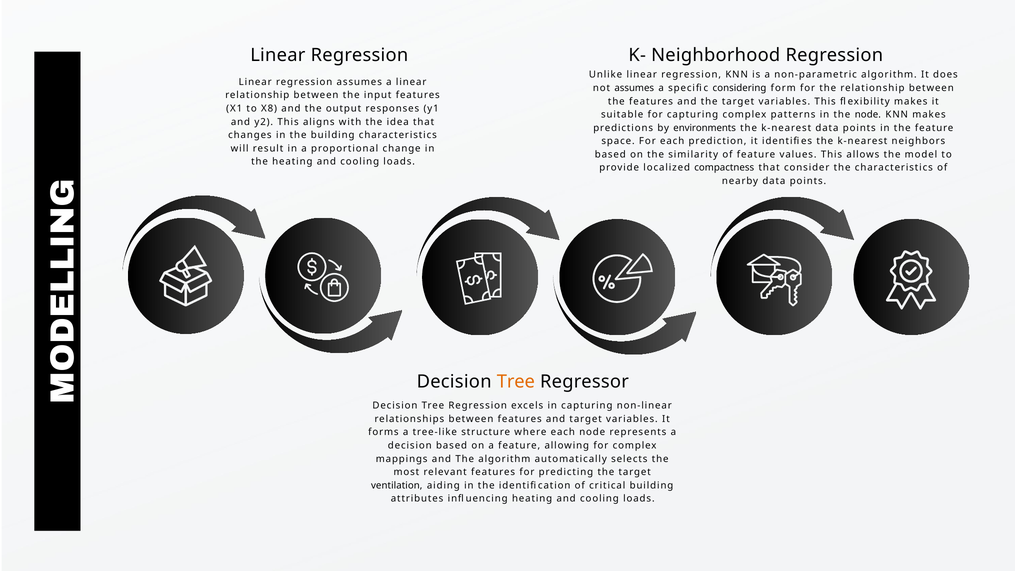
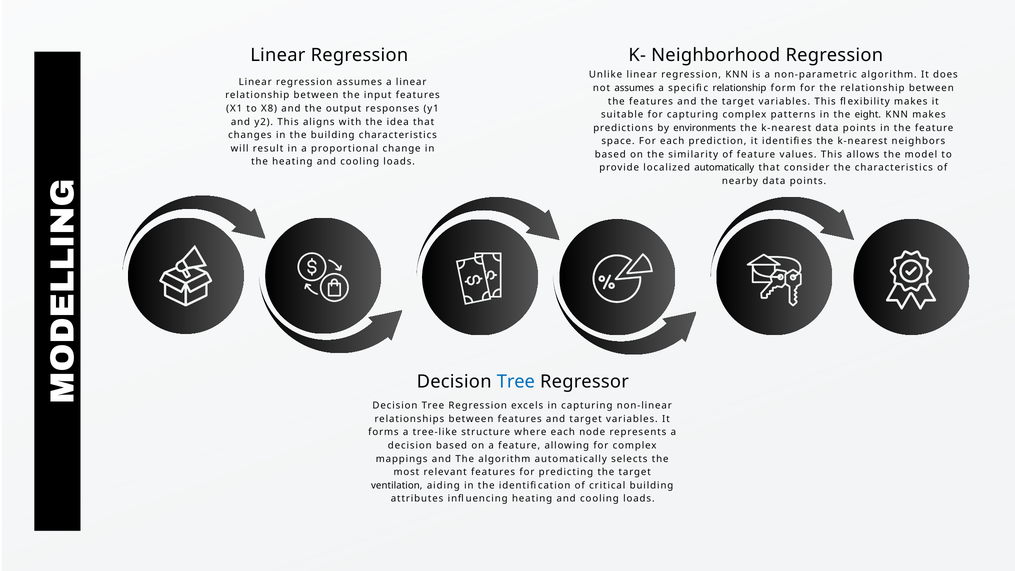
specific considering: considering -> relationship (739, 88)
the node: node -> eight (868, 115)
localized compactness: compactness -> automatically (724, 168)
Tree colour: orange -> blue (516, 382)
